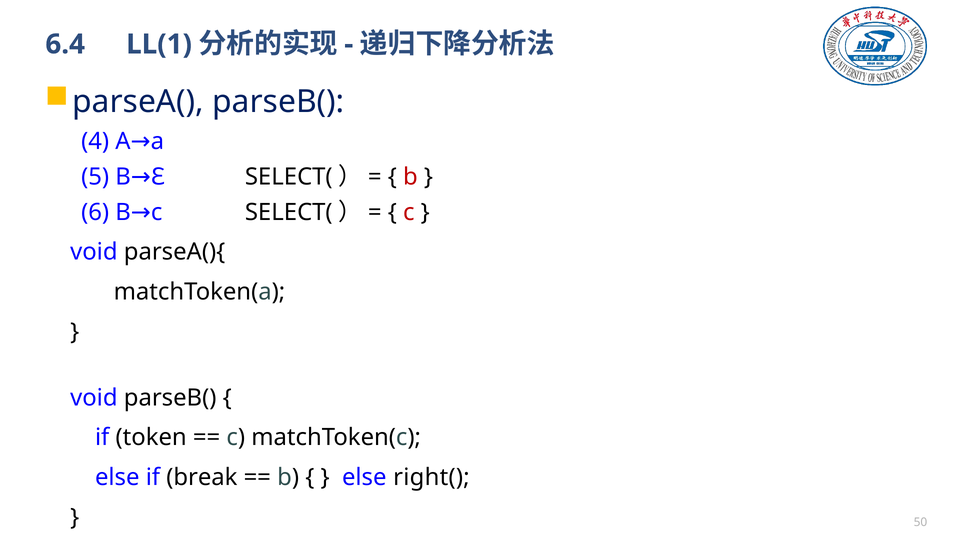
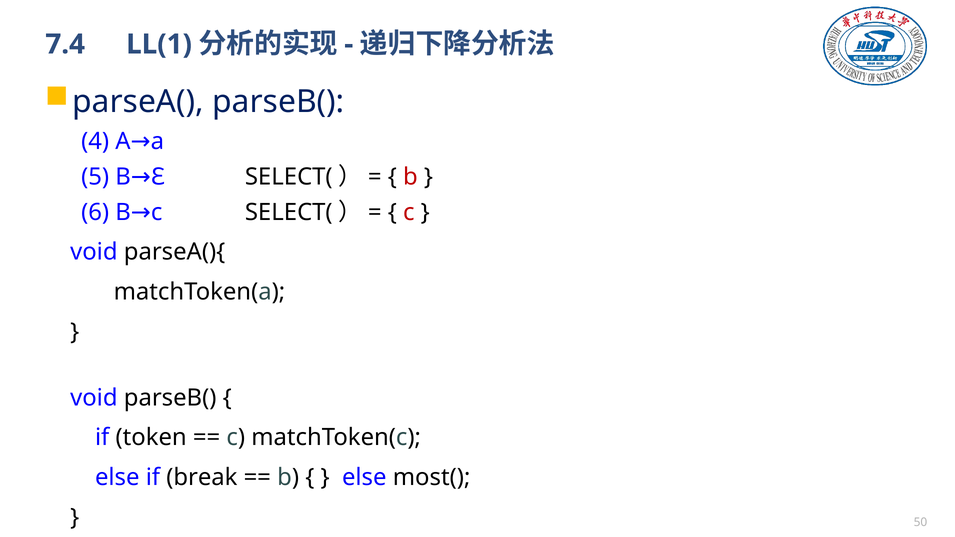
6.4: 6.4 -> 7.4 (65, 44)
right(: right( -> most( (432, 478)
